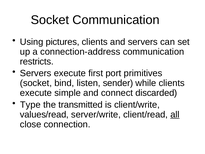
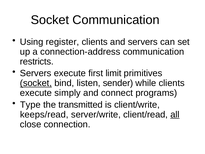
pictures: pictures -> register (62, 42)
port: port -> limit (113, 73)
socket underline: none -> present (36, 83)
simple: simple -> simply (68, 93)
discarded: discarded -> programs (156, 93)
values/read: values/read -> keeps/read (44, 114)
